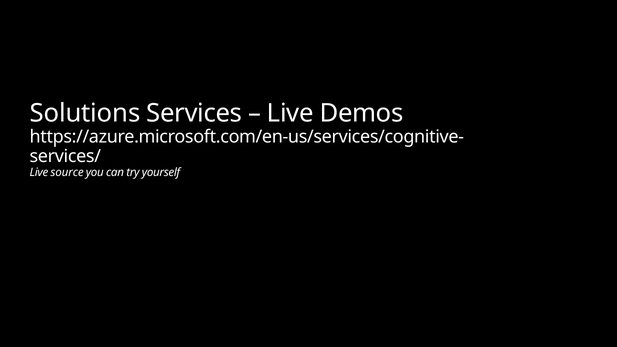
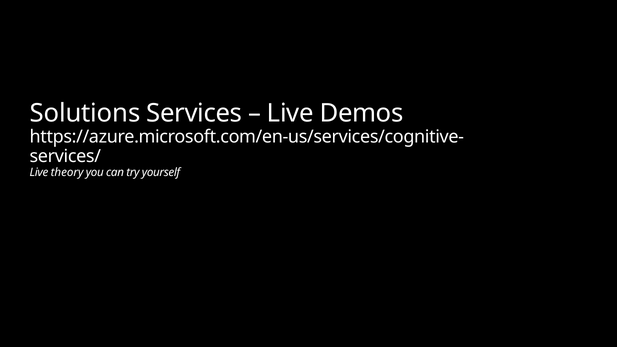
source: source -> theory (67, 172)
